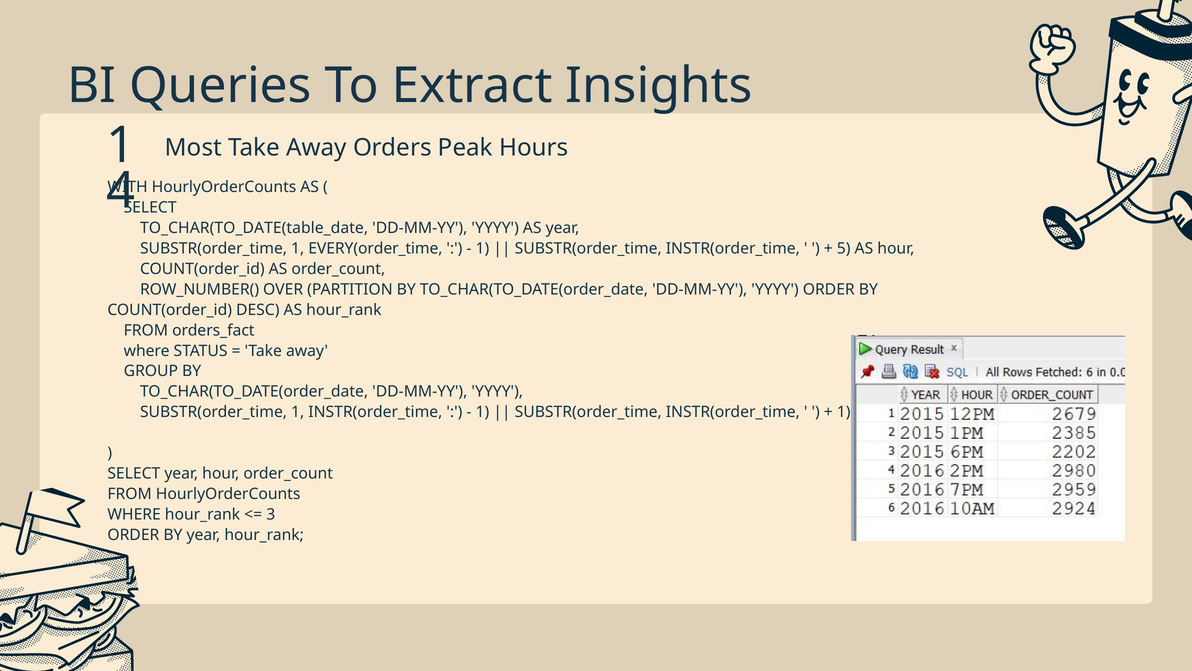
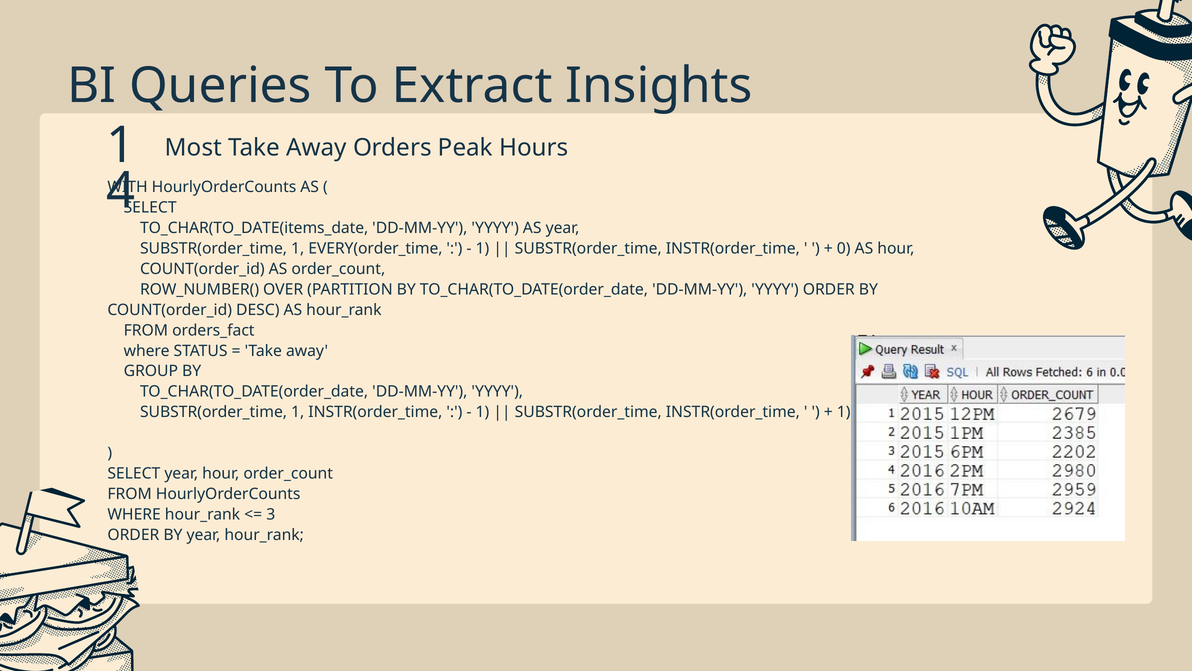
TO_CHAR(TO_DATE(table_date: TO_CHAR(TO_DATE(table_date -> TO_CHAR(TO_DATE(items_date (254, 228)
5: 5 -> 0 (844, 248)
